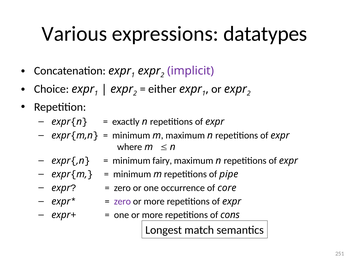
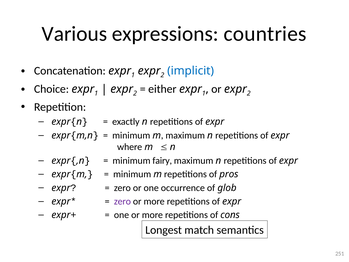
datatypes: datatypes -> countries (265, 34)
implicit colour: purple -> blue (191, 71)
pipe: pipe -> pros (229, 174)
core: core -> glob (227, 188)
